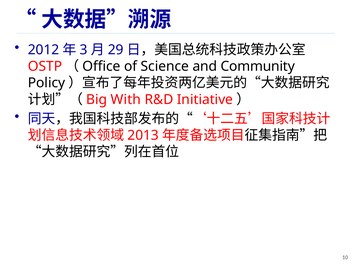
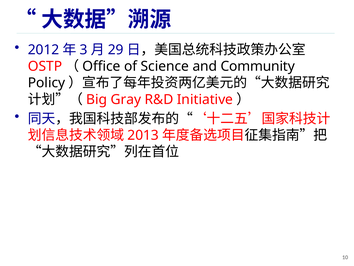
With: With -> Gray (126, 99)
